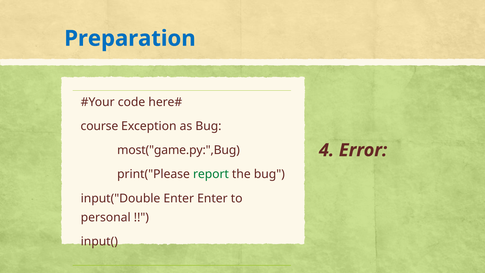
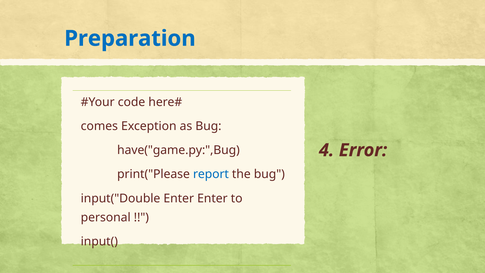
course: course -> comes (99, 126)
most("game.py:",Bug: most("game.py:",Bug -> have("game.py:",Bug (178, 150)
report colour: green -> blue (211, 174)
